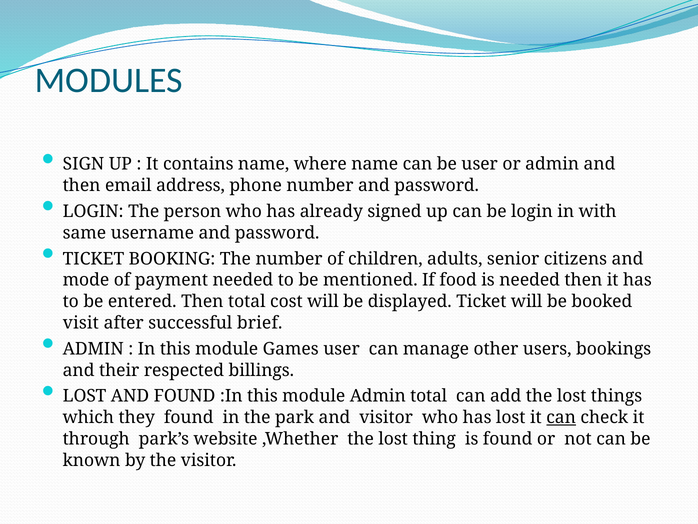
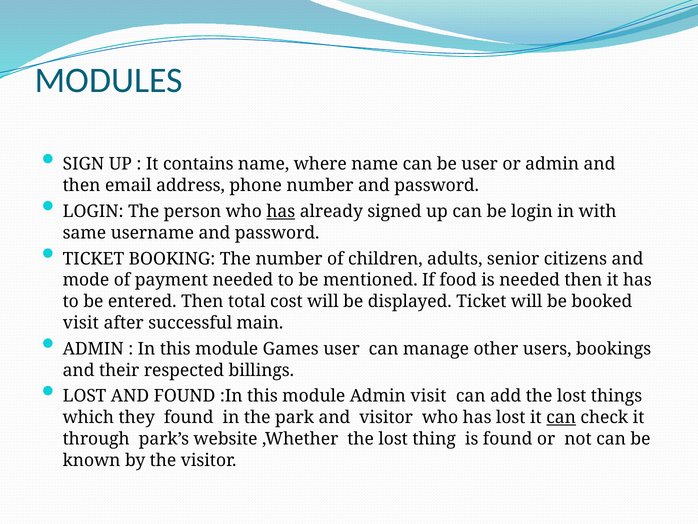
has underline: none -> present (281, 211)
brief: brief -> main (260, 323)
Admin total: total -> visit (428, 396)
